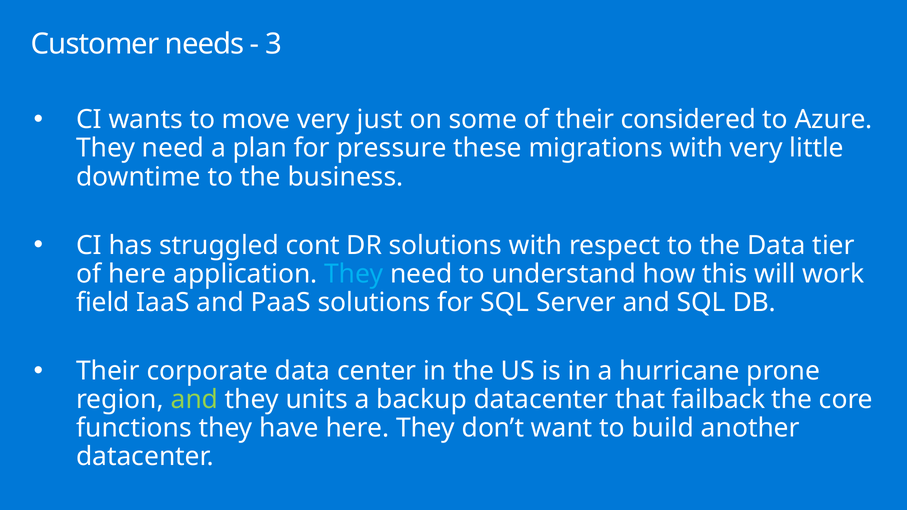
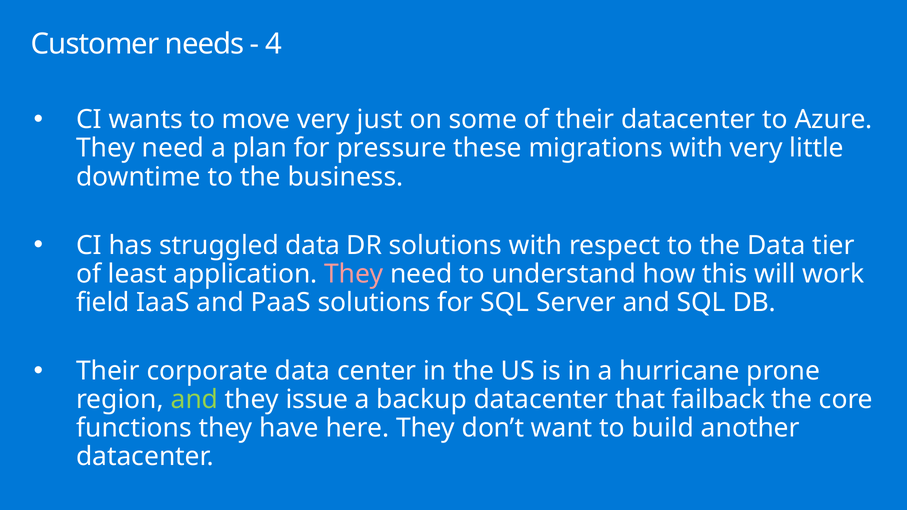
3: 3 -> 4 (273, 44)
their considered: considered -> datacenter (688, 120)
struggled cont: cont -> data (313, 245)
of here: here -> least (137, 274)
They colour: light blue -> pink (354, 274)
units: units -> issue (317, 400)
